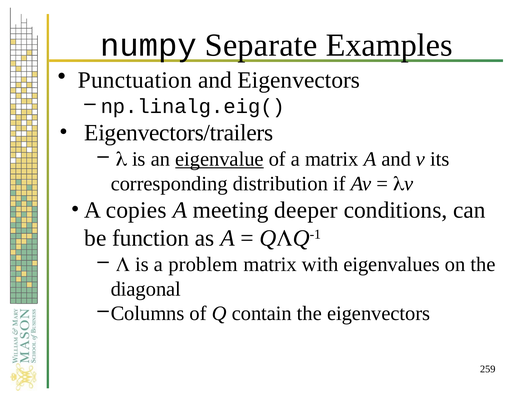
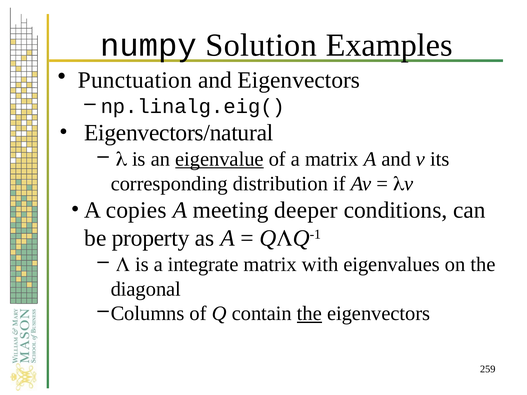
Separate: Separate -> Solution (261, 45)
Eigenvectors/trailers: Eigenvectors/trailers -> Eigenvectors/natural (179, 133)
function: function -> property (151, 238)
problem: problem -> integrate (203, 265)
the underline: none -> present (309, 314)
